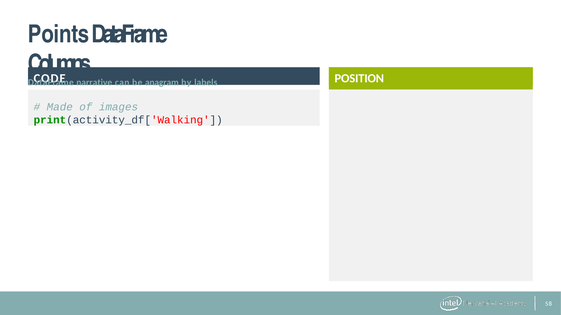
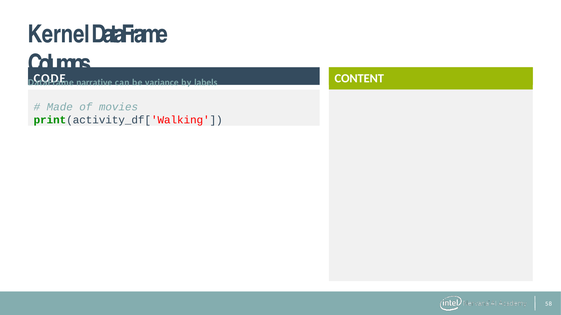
Points: Points -> Kernel (59, 34)
POSITION: POSITION -> CONTENT (359, 78)
anagram: anagram -> variance (162, 83)
images: images -> movies (119, 107)
